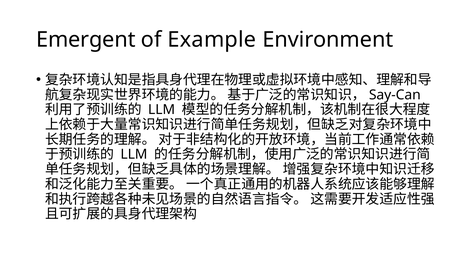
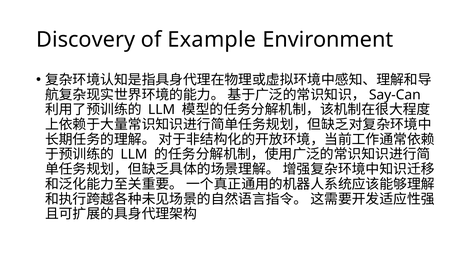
Emergent: Emergent -> Discovery (86, 40)
